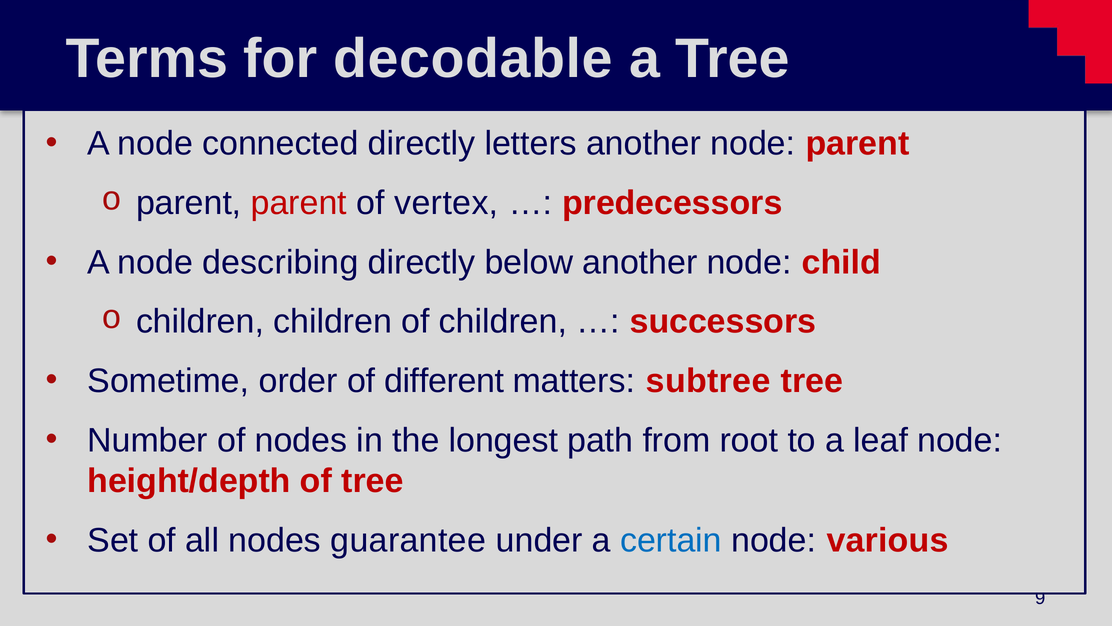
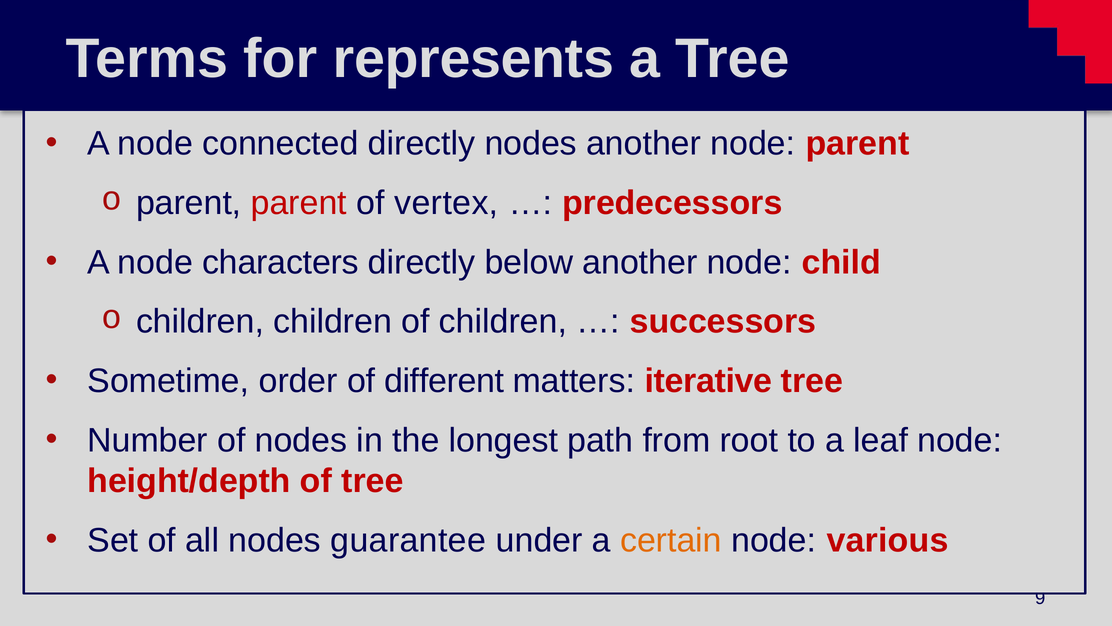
decodable: decodable -> represents (473, 59)
directly letters: letters -> nodes (531, 144)
describing: describing -> characters (280, 262)
subtree: subtree -> iterative (709, 381)
certain colour: blue -> orange (671, 540)
